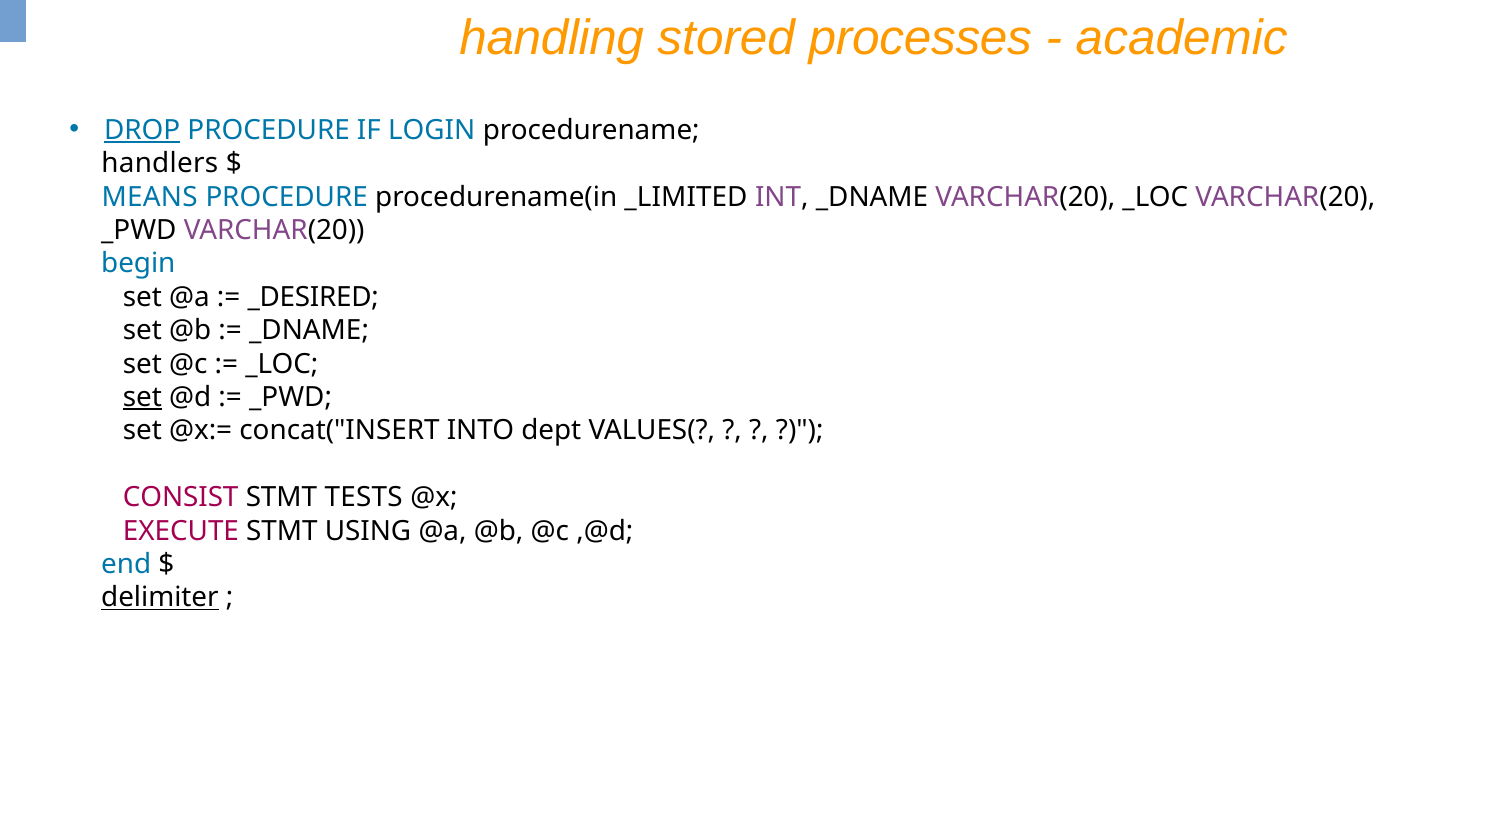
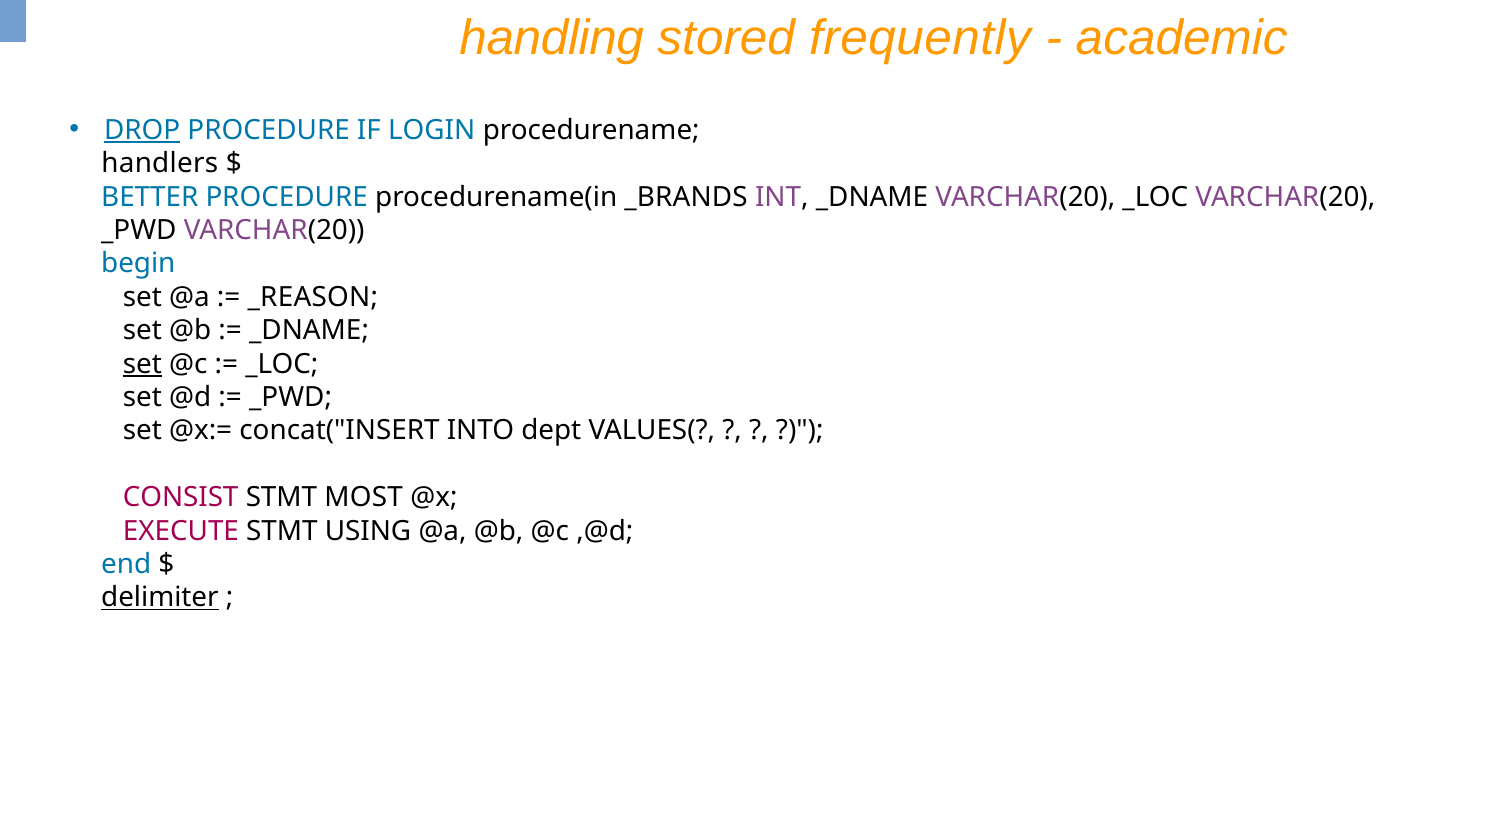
processes: processes -> frequently (920, 39)
MEANS: MEANS -> BETTER (150, 197)
_LIMITED: _LIMITED -> _BRANDS (686, 197)
_DESIRED: _DESIRED -> _REASON (313, 297)
set underline: none -> present (142, 364)
set underline: present -> none (142, 397)
TESTS: TESTS -> MOST (364, 498)
